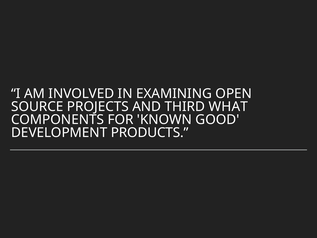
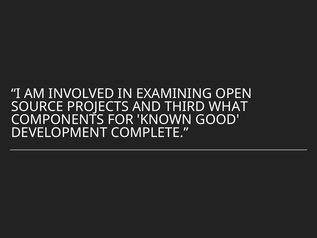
PRODUCTS: PRODUCTS -> COMPLETE (150, 133)
